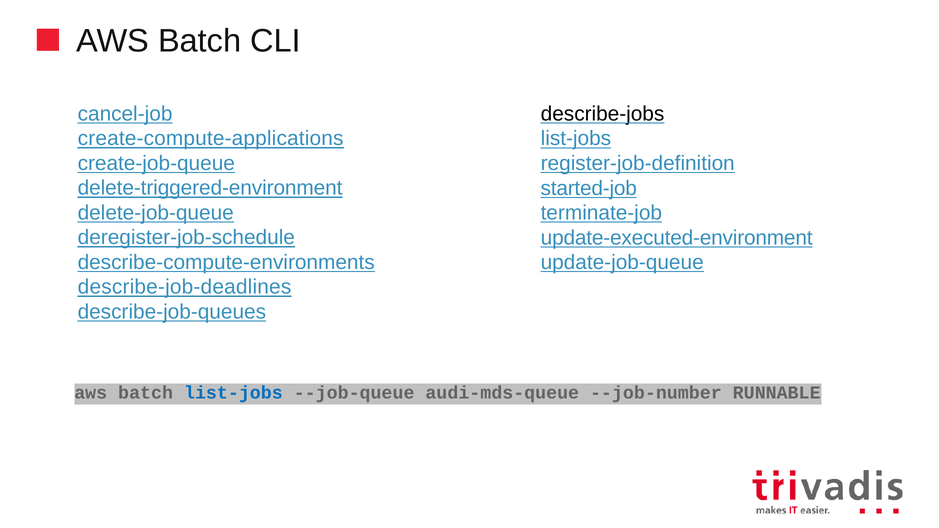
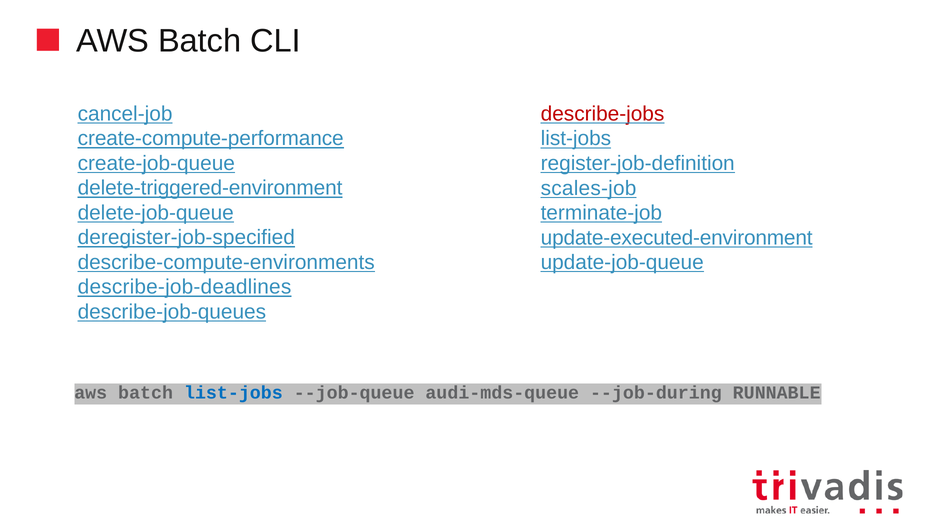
describe-jobs colour: black -> red (603, 114)
create-compute-applications: create-compute-applications -> create-compute-performance (211, 138)
started-job: started-job -> scales-job (589, 188)
deregister-job-schedule: deregister-job-schedule -> deregister-job-specified (186, 238)
--job-number: --job-number -> --job-during (656, 393)
